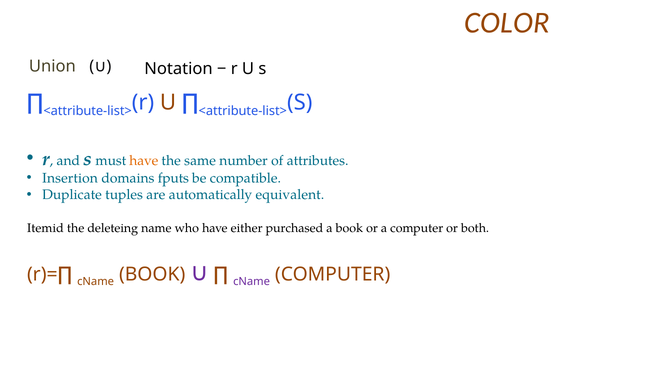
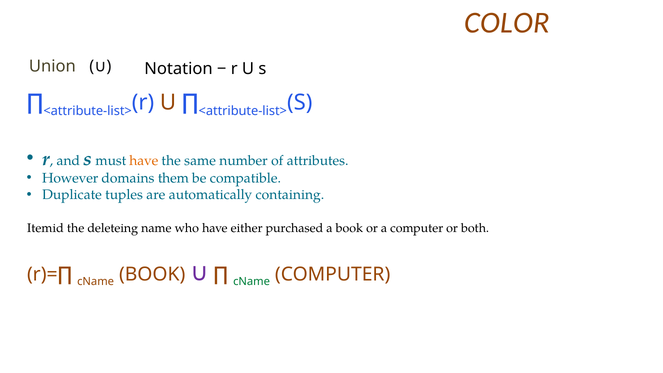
Insertion: Insertion -> However (70, 178)
fputs: fputs -> them (173, 178)
equivalent: equivalent -> containing (290, 195)
cName colour: purple -> green (252, 282)
